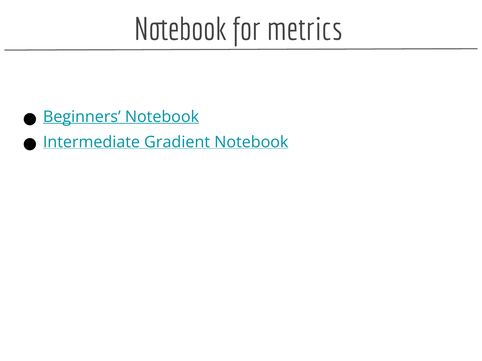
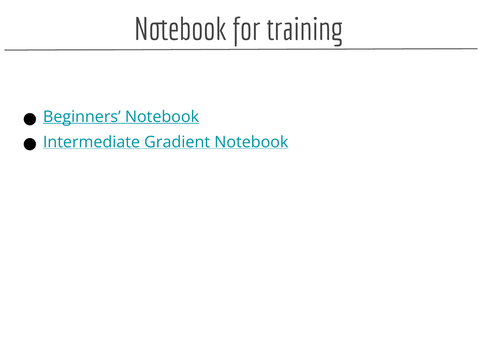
metrics: metrics -> training (305, 30)
